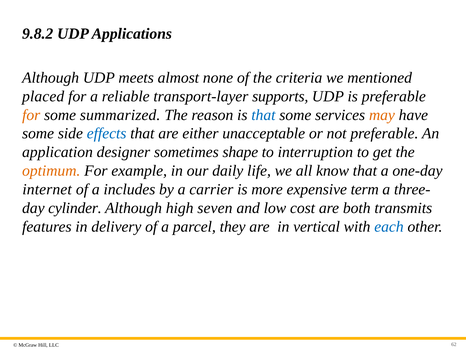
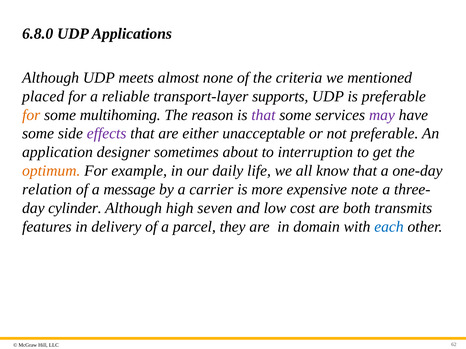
9.8.2: 9.8.2 -> 6.8.0 (38, 34)
summarized: summarized -> multihoming (120, 115)
that colour: blue -> purple (263, 115)
may colour: orange -> purple (382, 115)
effects colour: blue -> purple (107, 134)
shape: shape -> about (240, 152)
internet: internet -> relation (47, 190)
includes: includes -> message (130, 190)
term: term -> note (365, 190)
vertical: vertical -> domain (317, 227)
